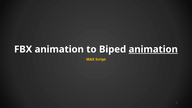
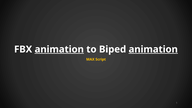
animation underline: none -> present (59, 49)
